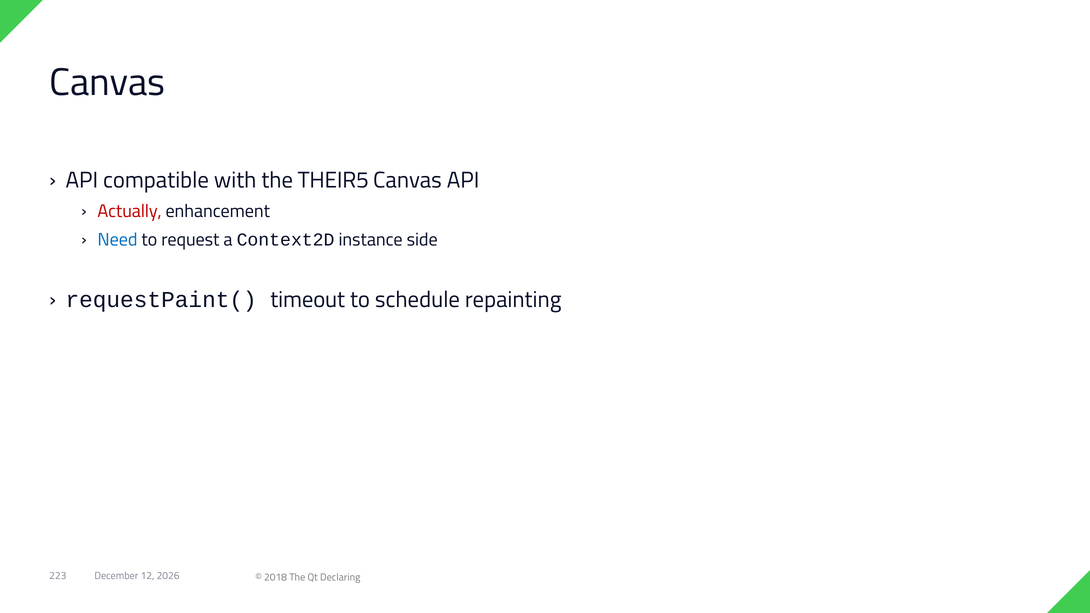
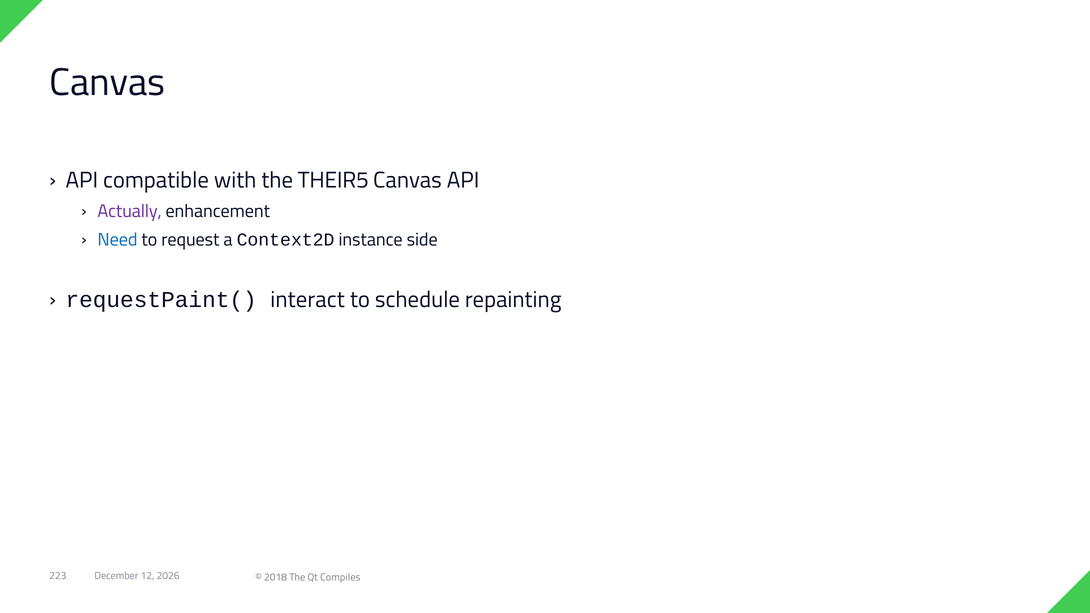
Actually colour: red -> purple (130, 211)
timeout: timeout -> interact (308, 300)
Declaring: Declaring -> Compiles (340, 578)
